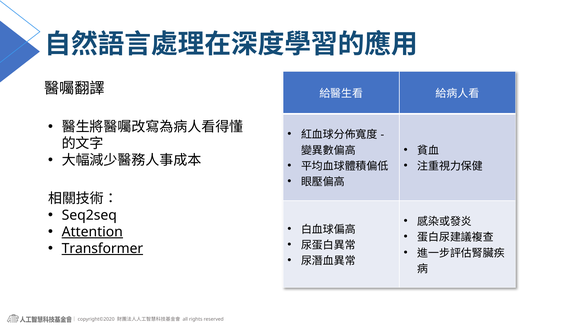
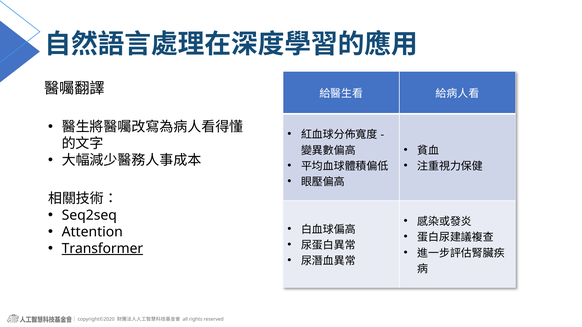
Attention underline: present -> none (92, 232)
